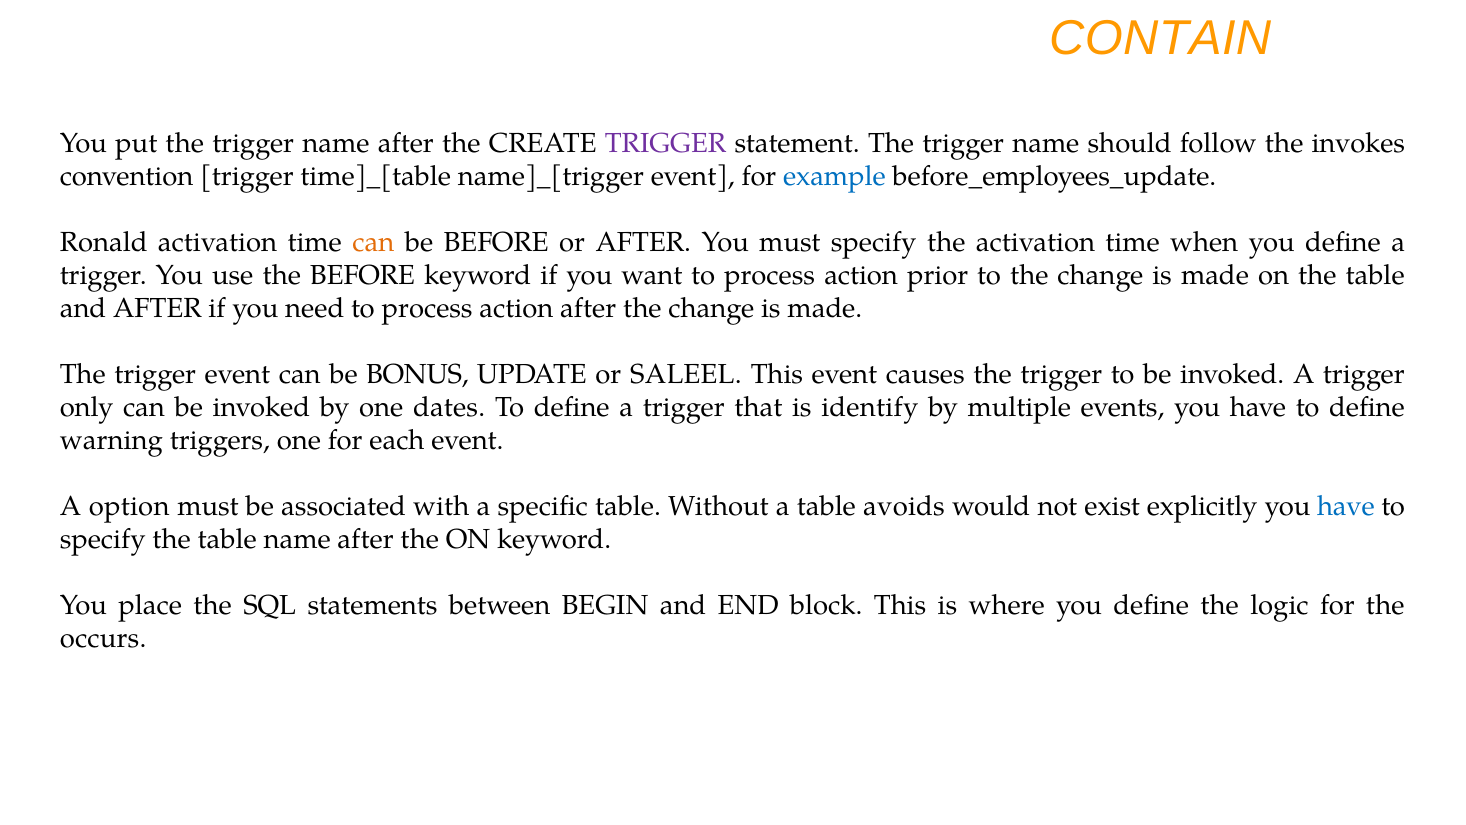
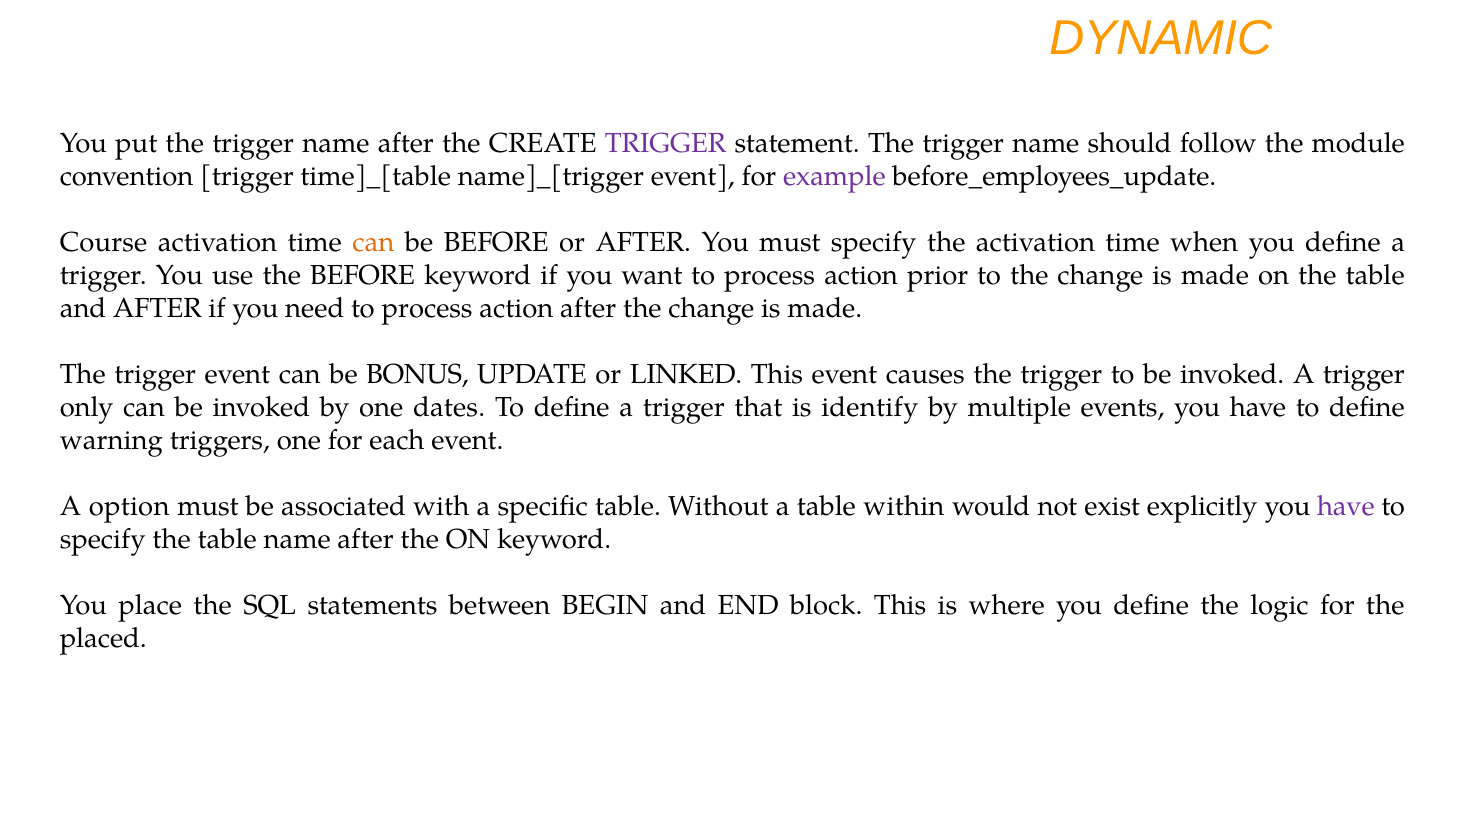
CONTAIN: CONTAIN -> DYNAMIC (1161, 38)
invokes: invokes -> module (1358, 143)
example colour: blue -> purple (834, 176)
Ronald: Ronald -> Course (104, 242)
SALEEL: SALEEL -> LINKED (686, 374)
avoids: avoids -> within (904, 506)
have colour: blue -> purple (1346, 506)
occurs: occurs -> placed (103, 638)
